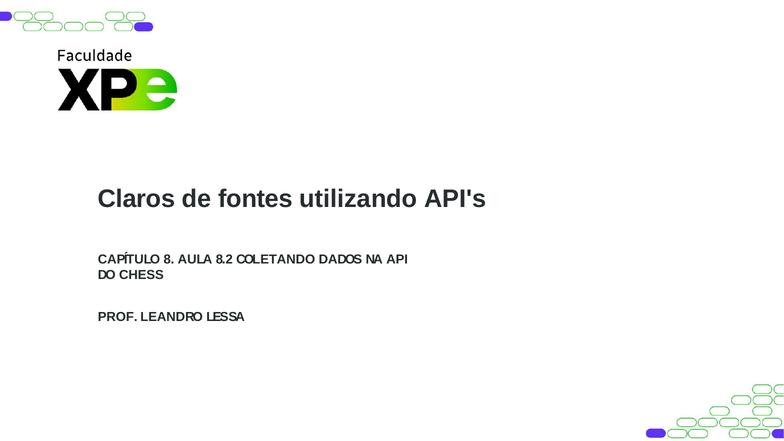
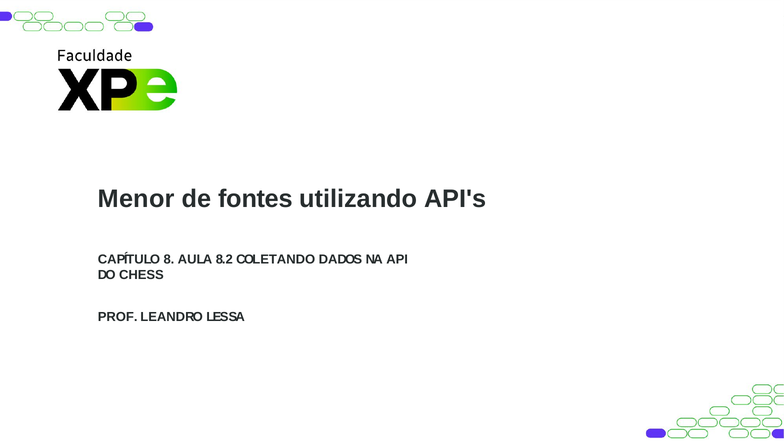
Claros: Claros -> Menor (136, 199)
